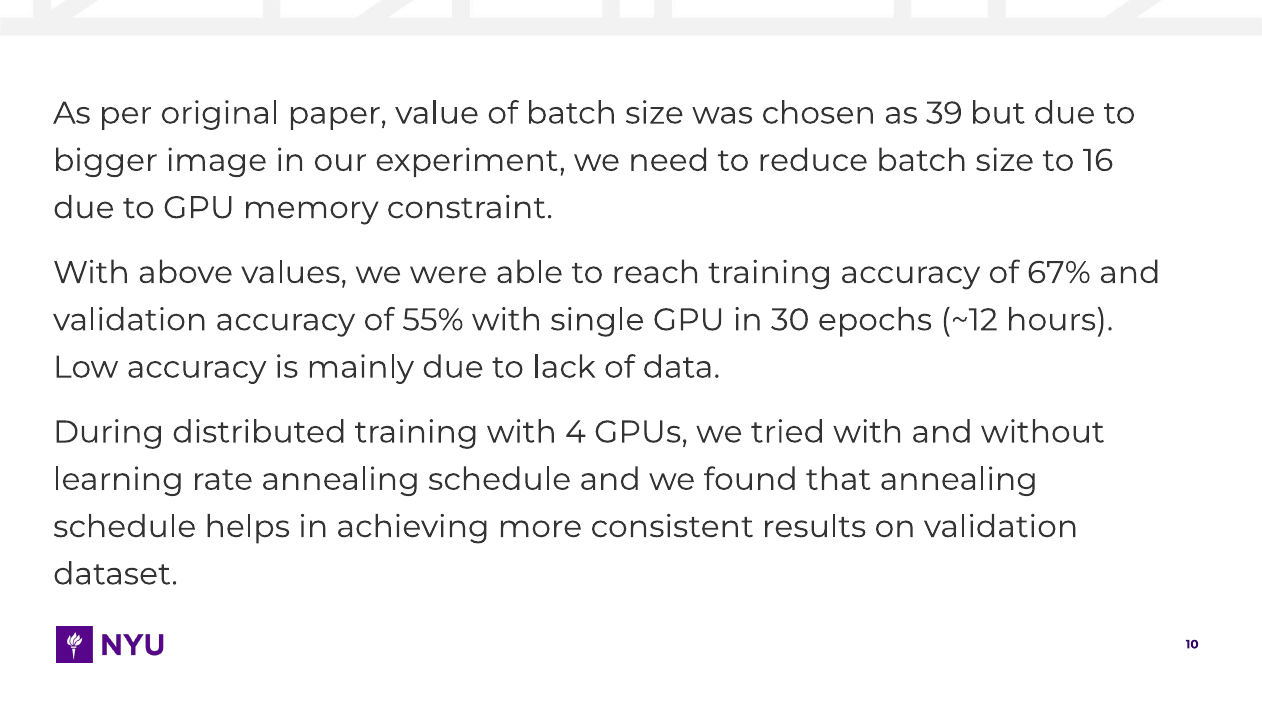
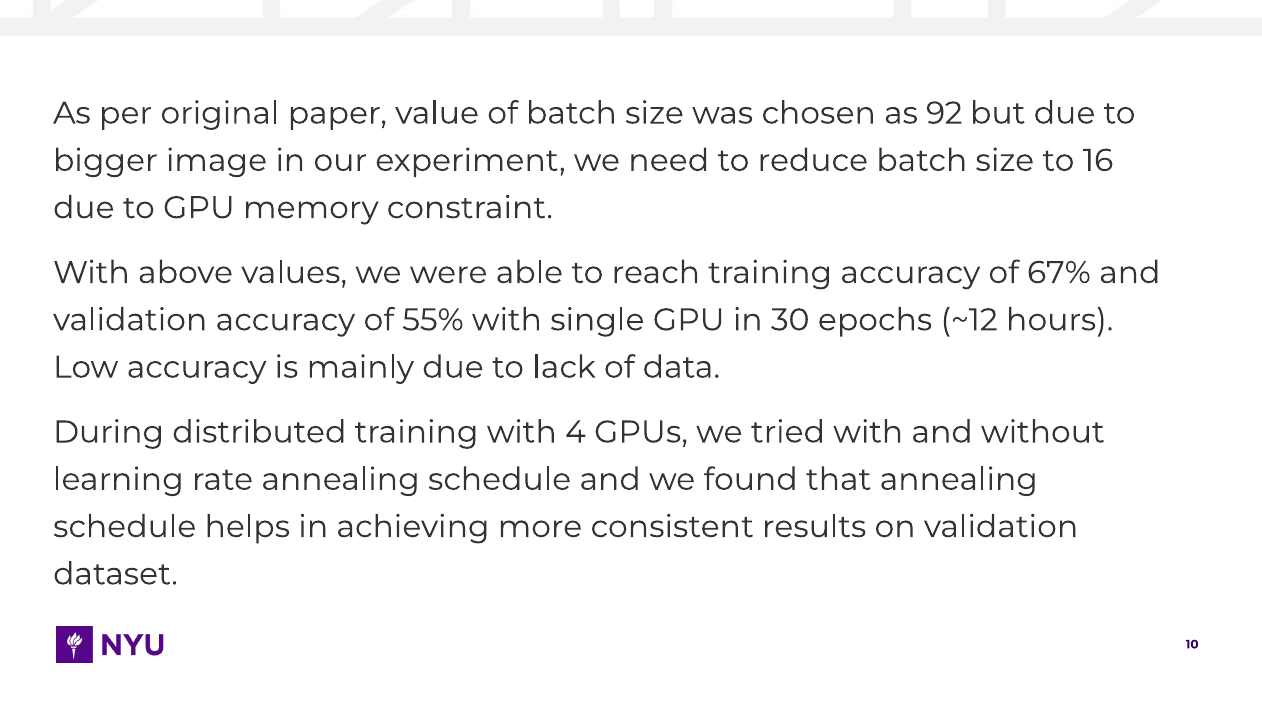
39: 39 -> 92 (944, 113)
